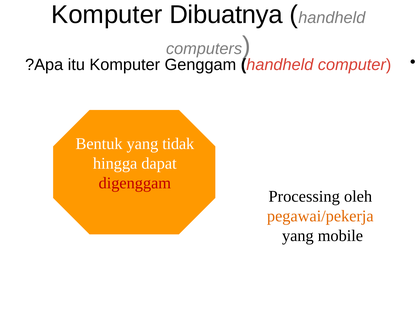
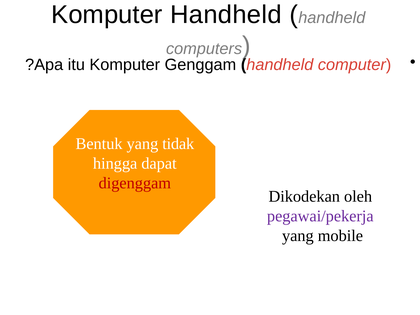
Komputer Dibuatnya: Dibuatnya -> Handheld (226, 15)
Processing: Processing -> Dikodekan (304, 196)
pegawai/pekerja colour: orange -> purple (320, 216)
